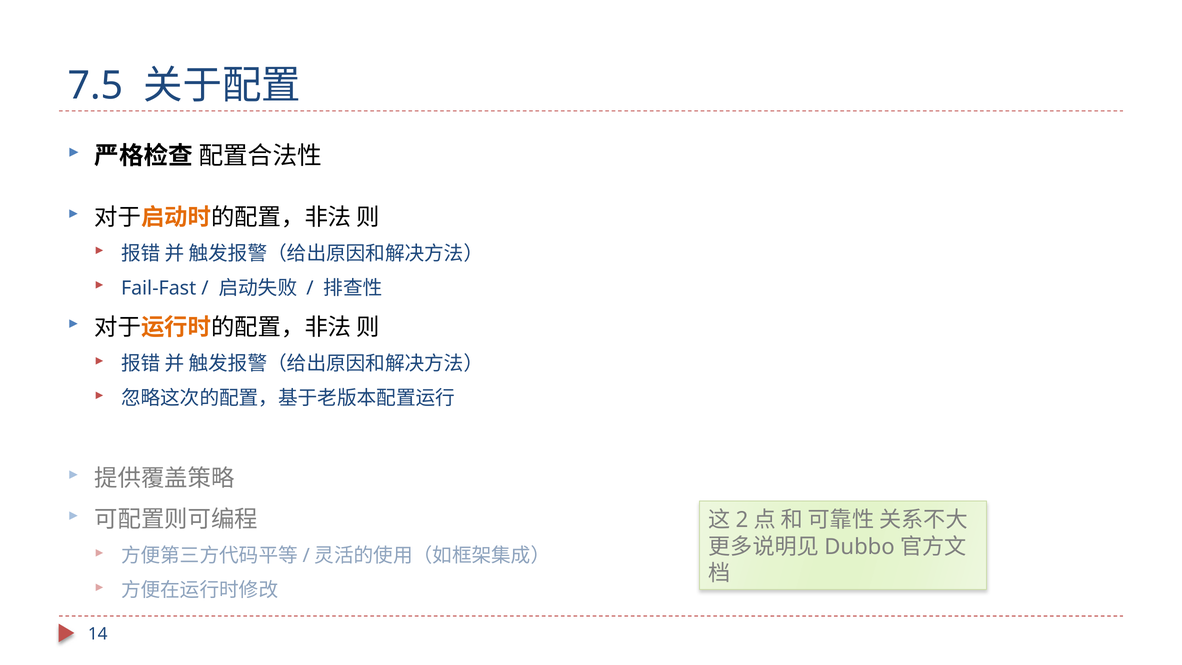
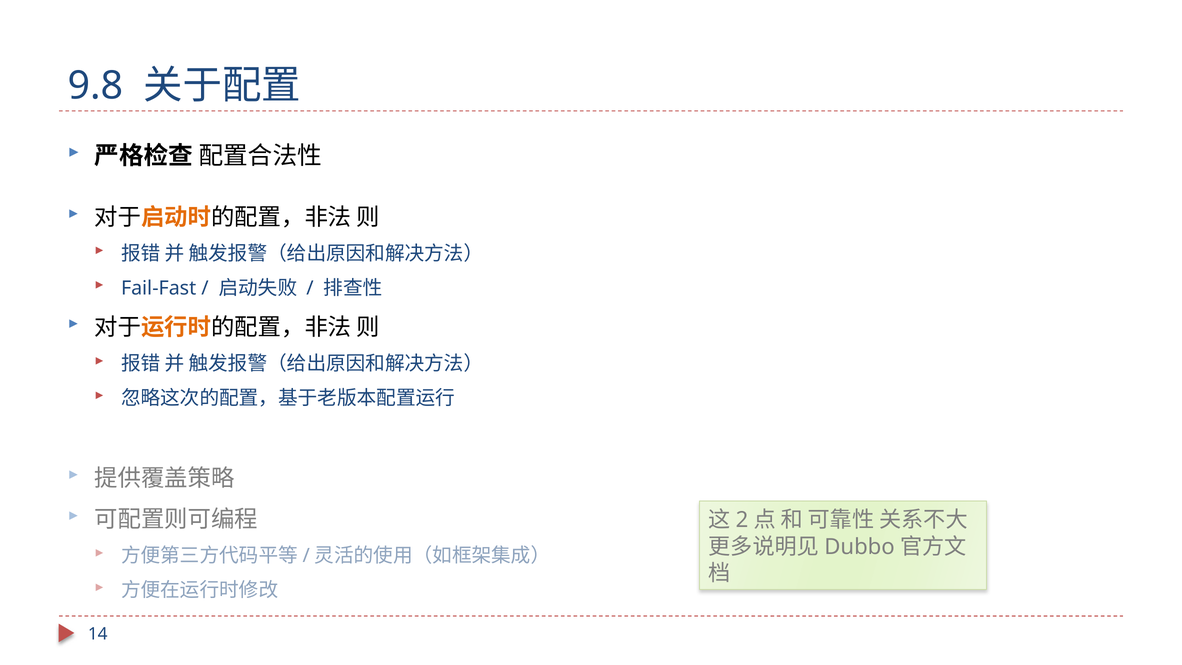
7.5: 7.5 -> 9.8 (96, 86)
